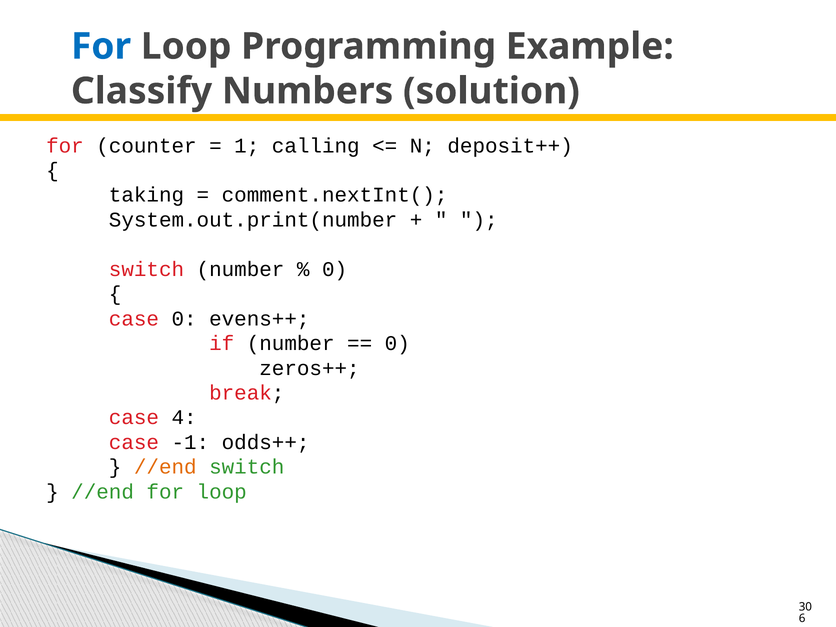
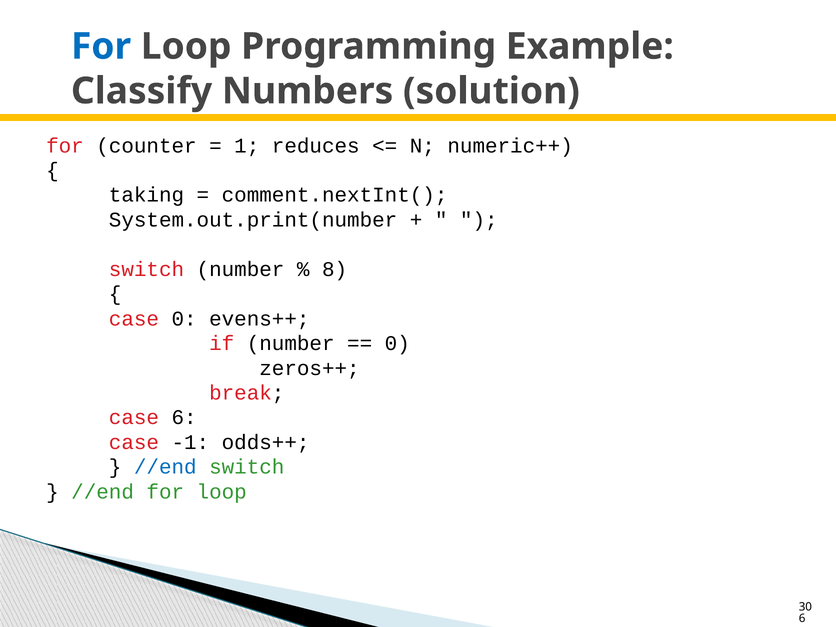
calling: calling -> reduces (316, 146)
deposit++: deposit++ -> numeric++ (510, 146)
0: 0 -> 8 (335, 269)
case 4: 4 -> 6 (184, 418)
//end colour: orange -> blue (165, 467)
